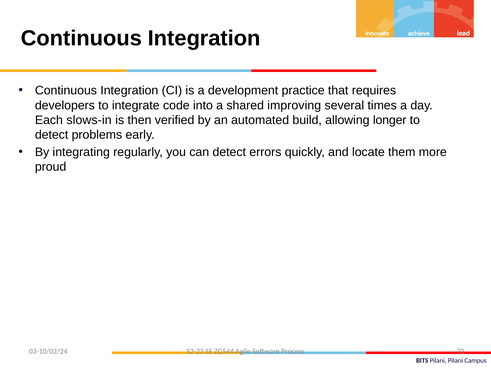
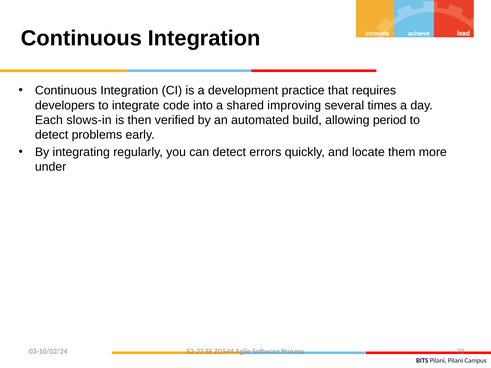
longer: longer -> period (390, 120)
proud: proud -> under (51, 167)
